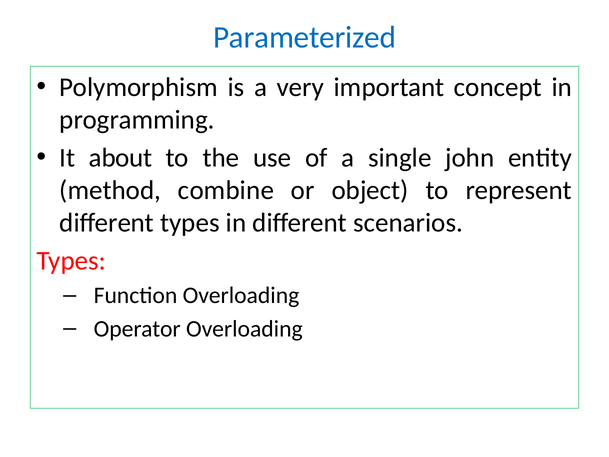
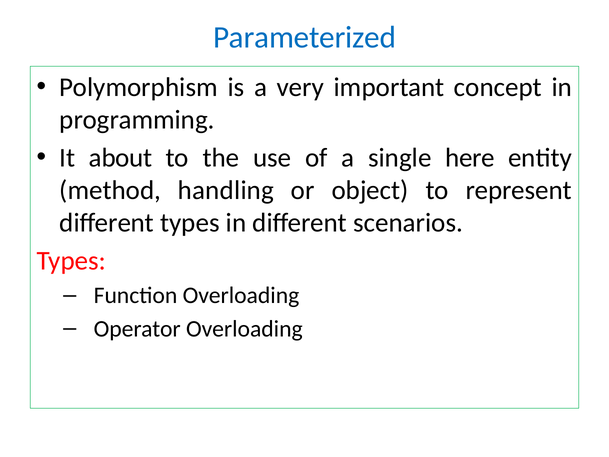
john: john -> here (470, 158)
combine: combine -> handling (226, 190)
